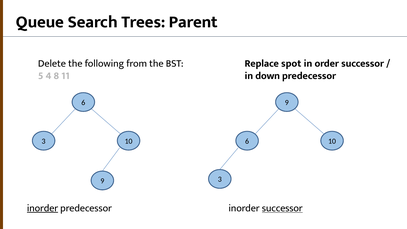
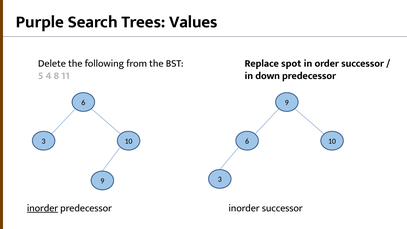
Queue: Queue -> Purple (40, 22)
Parent: Parent -> Values (193, 22)
successor underline: present -> none (282, 208)
